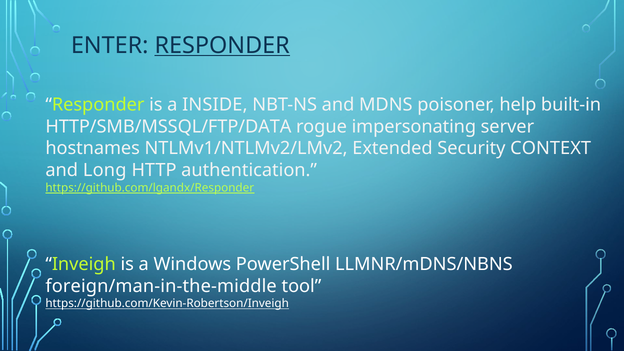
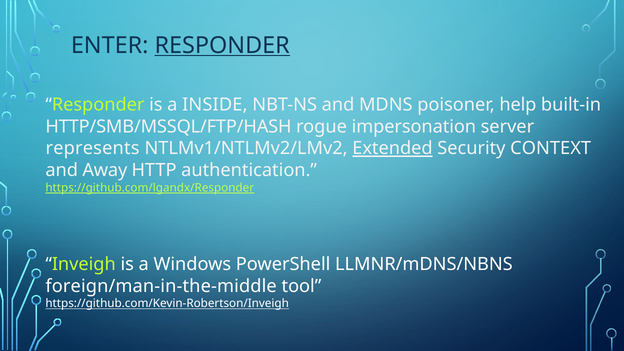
HTTP/SMB/MSSQL/FTP/DATA: HTTP/SMB/MSSQL/FTP/DATA -> HTTP/SMB/MSSQL/FTP/HASH (168, 127)
impersonating: impersonating -> impersonation (414, 127)
hostnames: hostnames -> represents (93, 148)
Extended underline: none -> present (392, 148)
Long: Long -> Away (105, 170)
